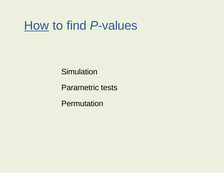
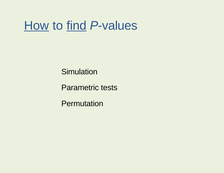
find underline: none -> present (77, 26)
